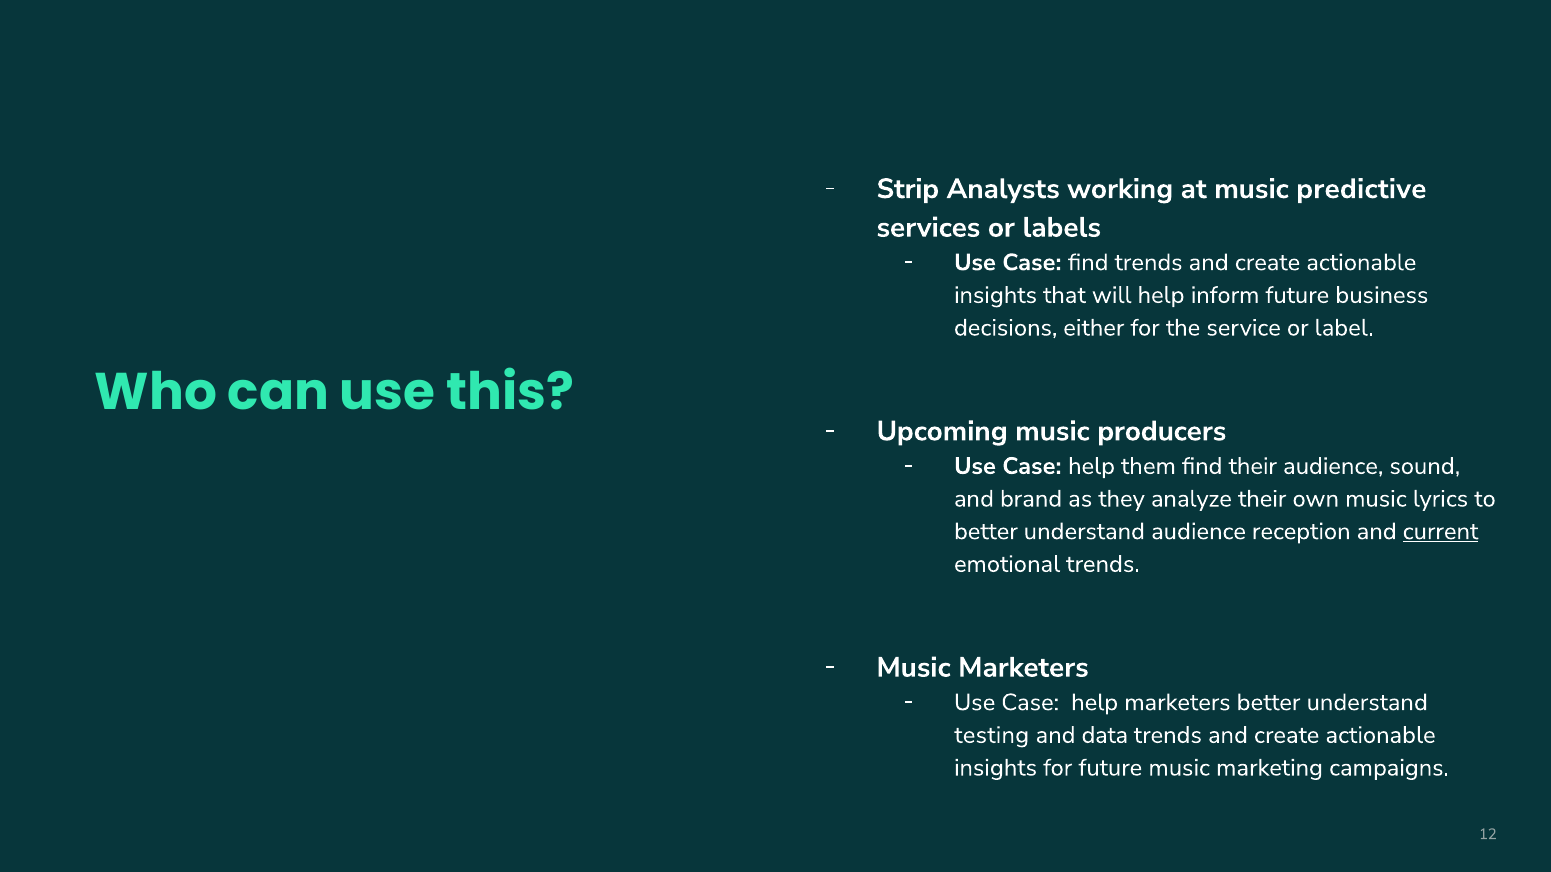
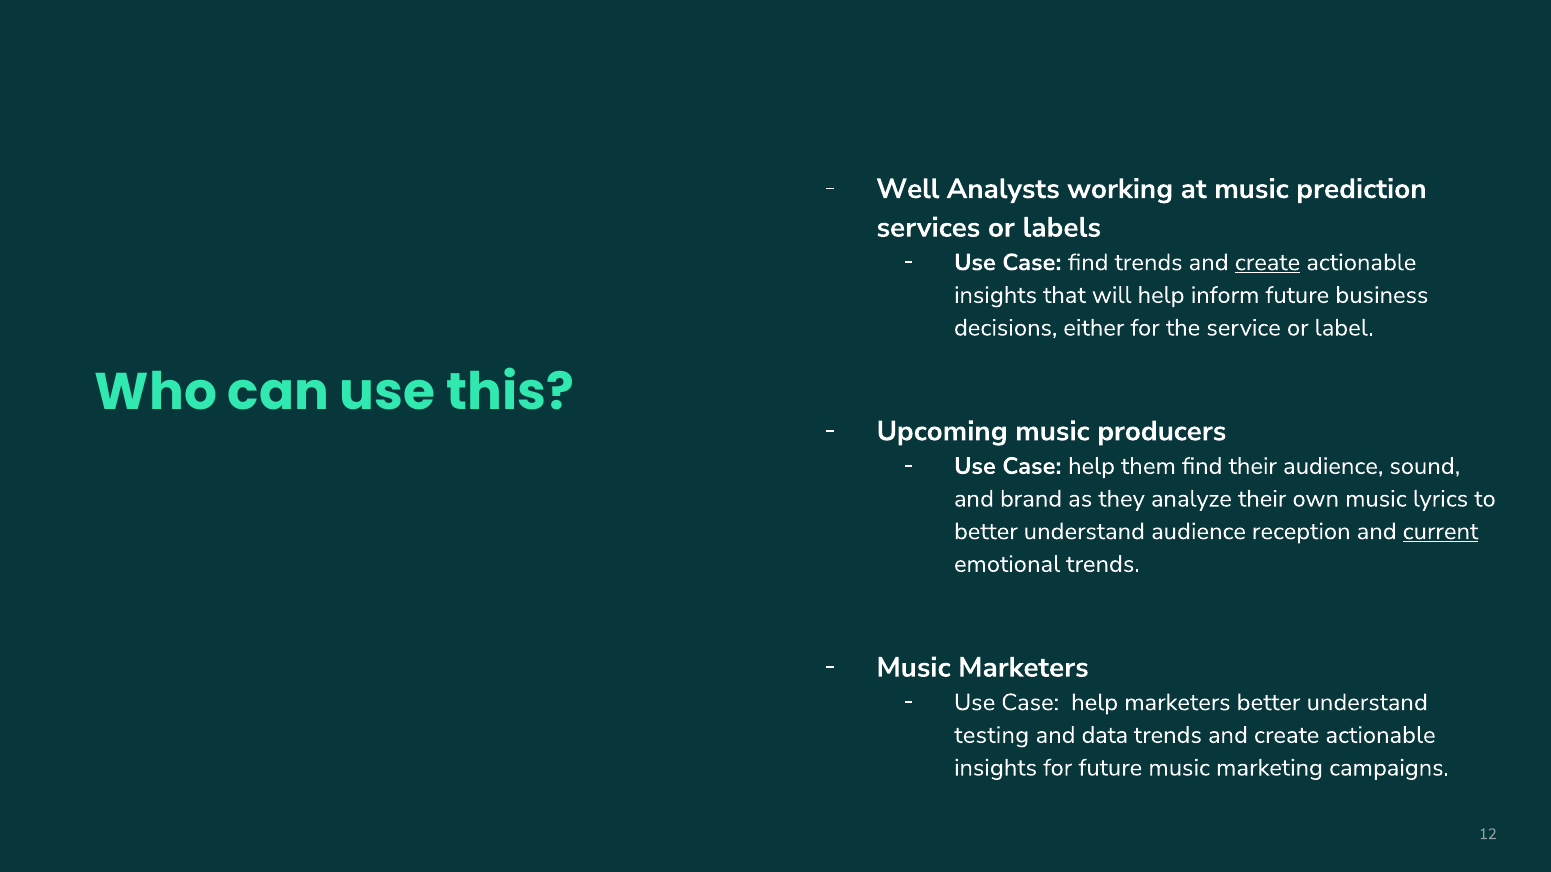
Strip: Strip -> Well (908, 189)
predictive: predictive -> prediction (1361, 189)
create underline: none -> present (1268, 263)
